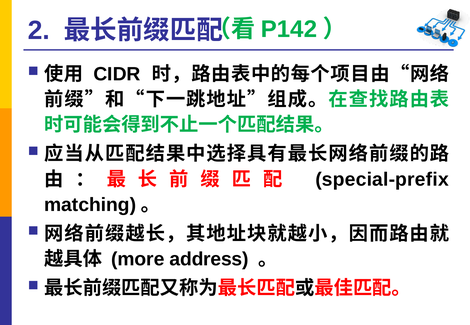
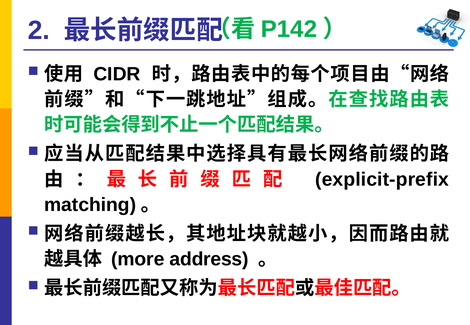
special-prefix: special-prefix -> explicit-prefix (382, 180)
